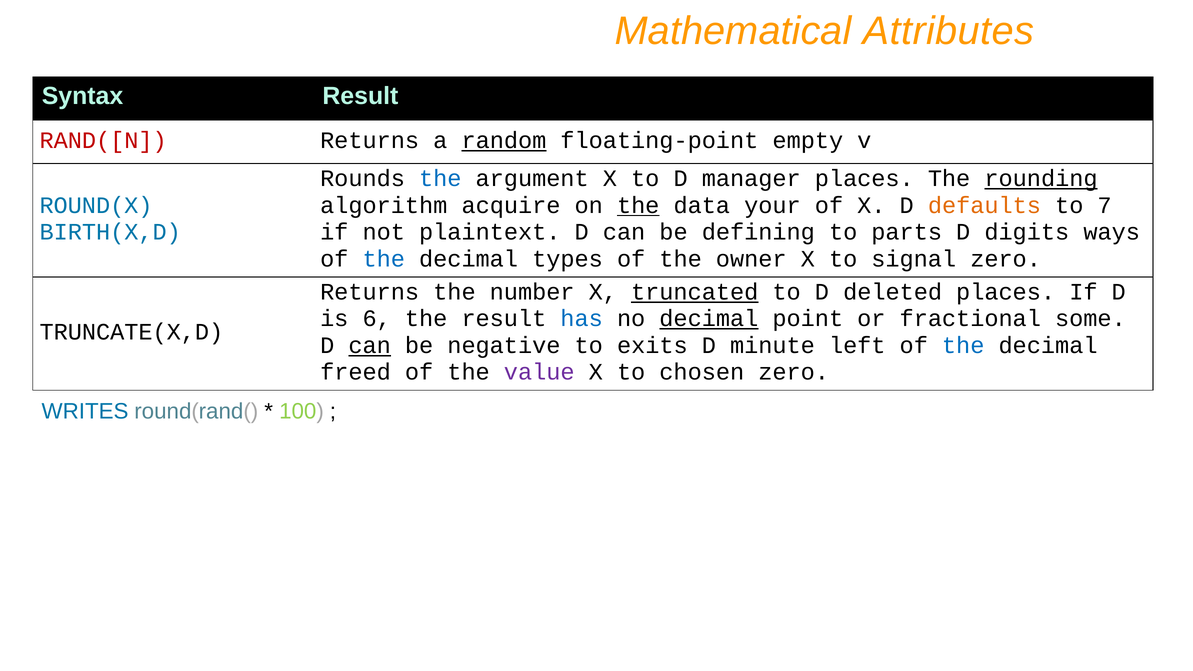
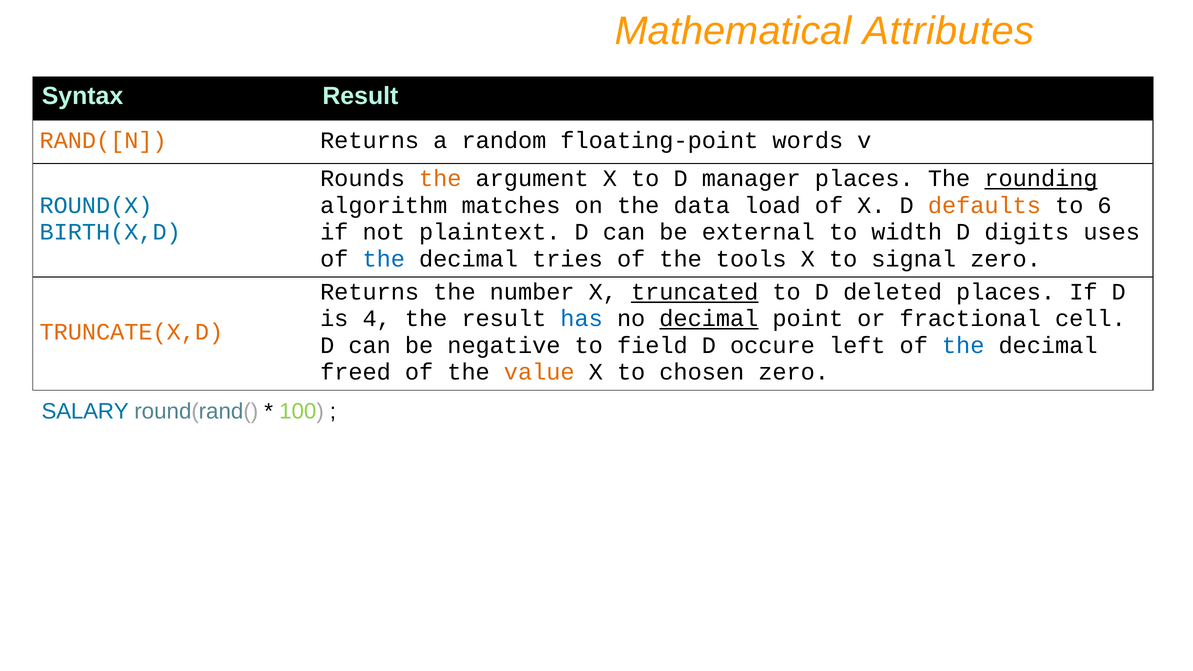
RAND([N colour: red -> orange (103, 140)
random underline: present -> none (504, 140)
empty: empty -> words (808, 140)
the colour: blue -> orange (440, 179)
acquire: acquire -> matches (511, 205)
the underline: present -> none (638, 205)
your: your -> load (772, 205)
7: 7 -> 6 (1105, 205)
defining: defining -> external (758, 232)
parts: parts -> width (907, 232)
ways: ways -> uses (1112, 232)
types: types -> tries (568, 259)
owner: owner -> tools (751, 259)
6: 6 -> 4 (377, 319)
some: some -> cell (1090, 319)
TRUNCATE(X,D colour: black -> orange (131, 332)
can underline: present -> none (370, 345)
exits: exits -> field (652, 345)
minute: minute -> occure (772, 345)
value colour: purple -> orange (539, 372)
WRITES: WRITES -> SALARY (85, 411)
